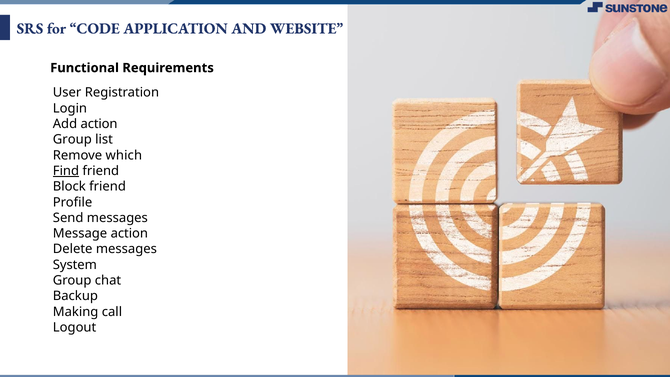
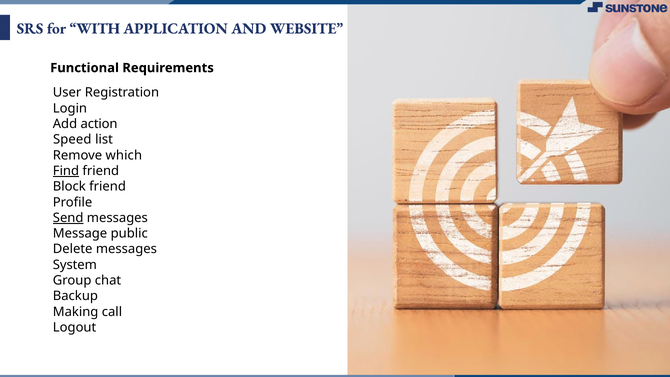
CODE: CODE -> WITH (95, 28)
Group: Group -> Speed (72, 140)
Send underline: none -> present (68, 218)
Message action: action -> public (129, 233)
